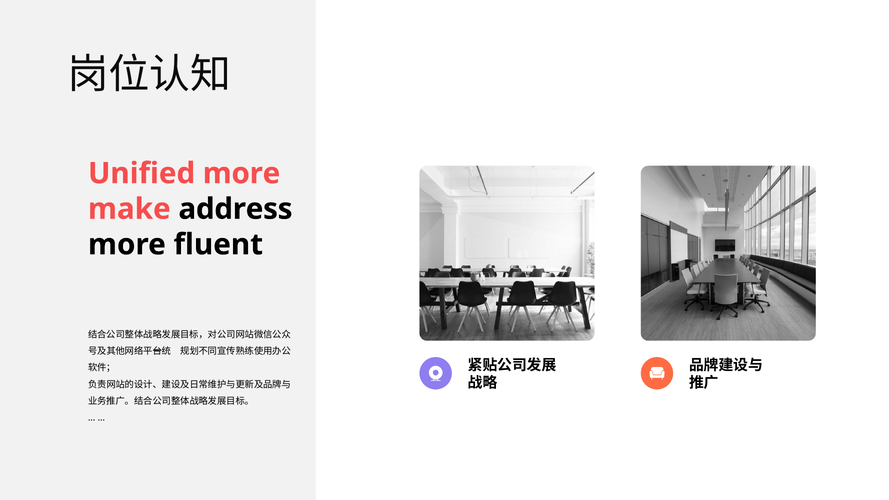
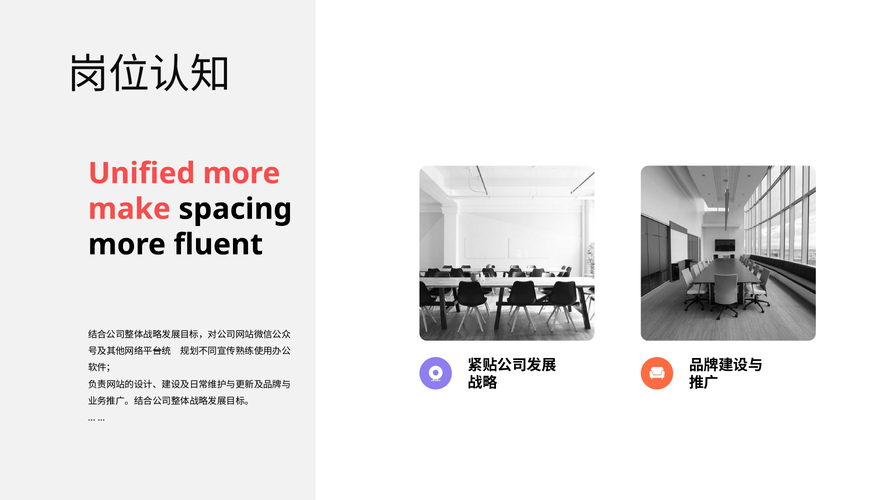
address: address -> spacing (235, 209)
